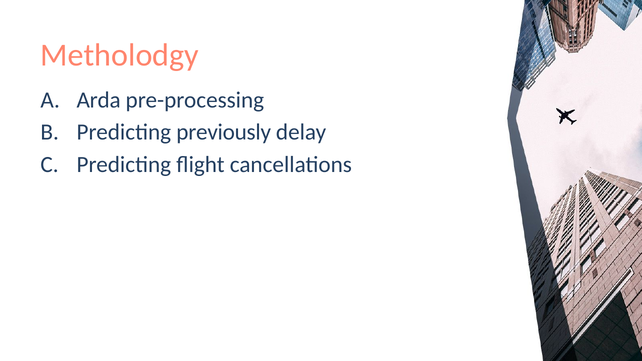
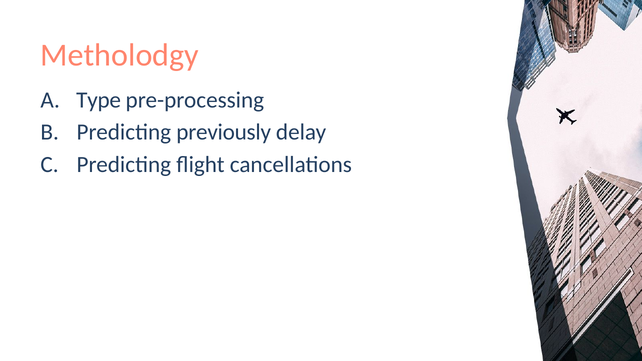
Arda: Arda -> Type (99, 100)
